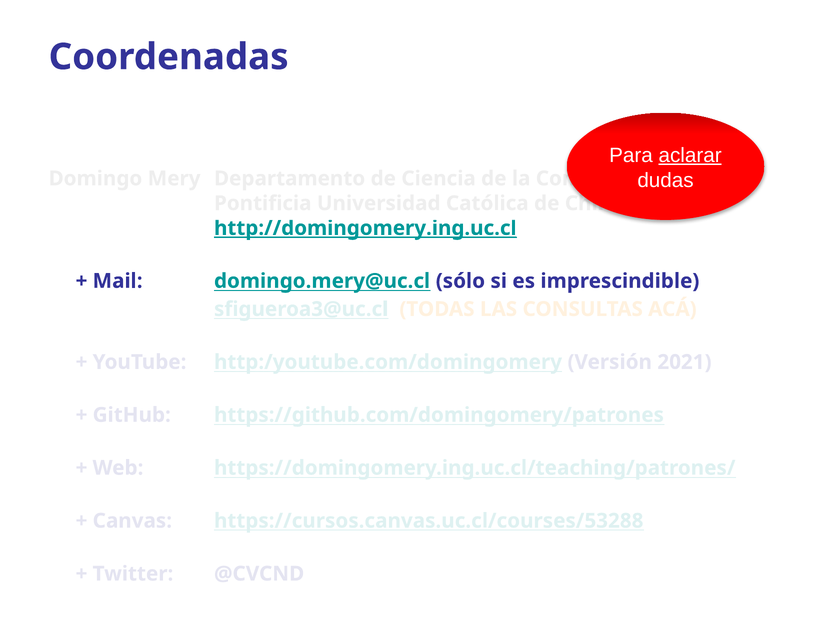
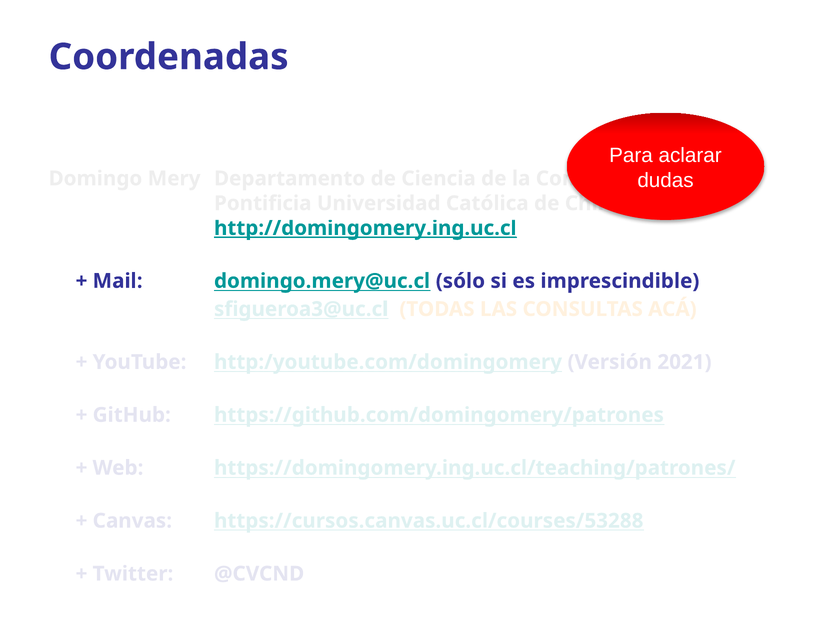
aclarar underline: present -> none (690, 156)
